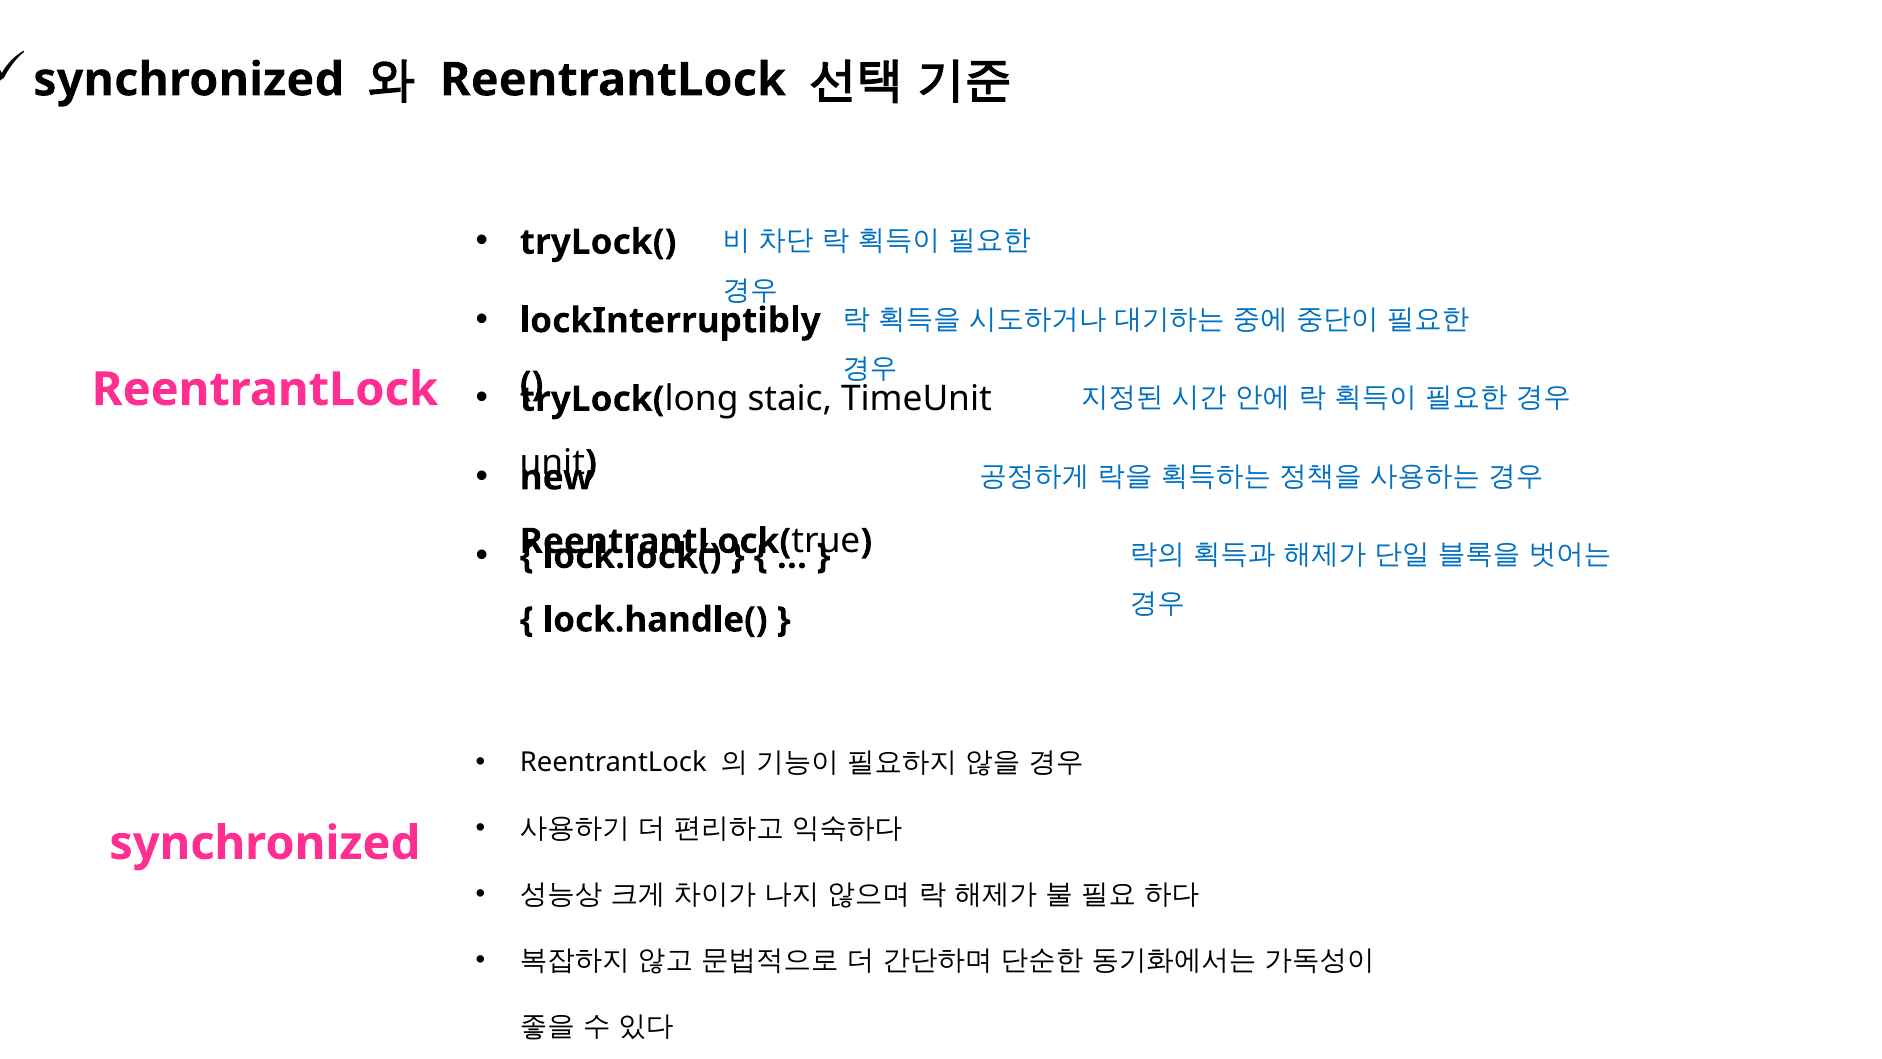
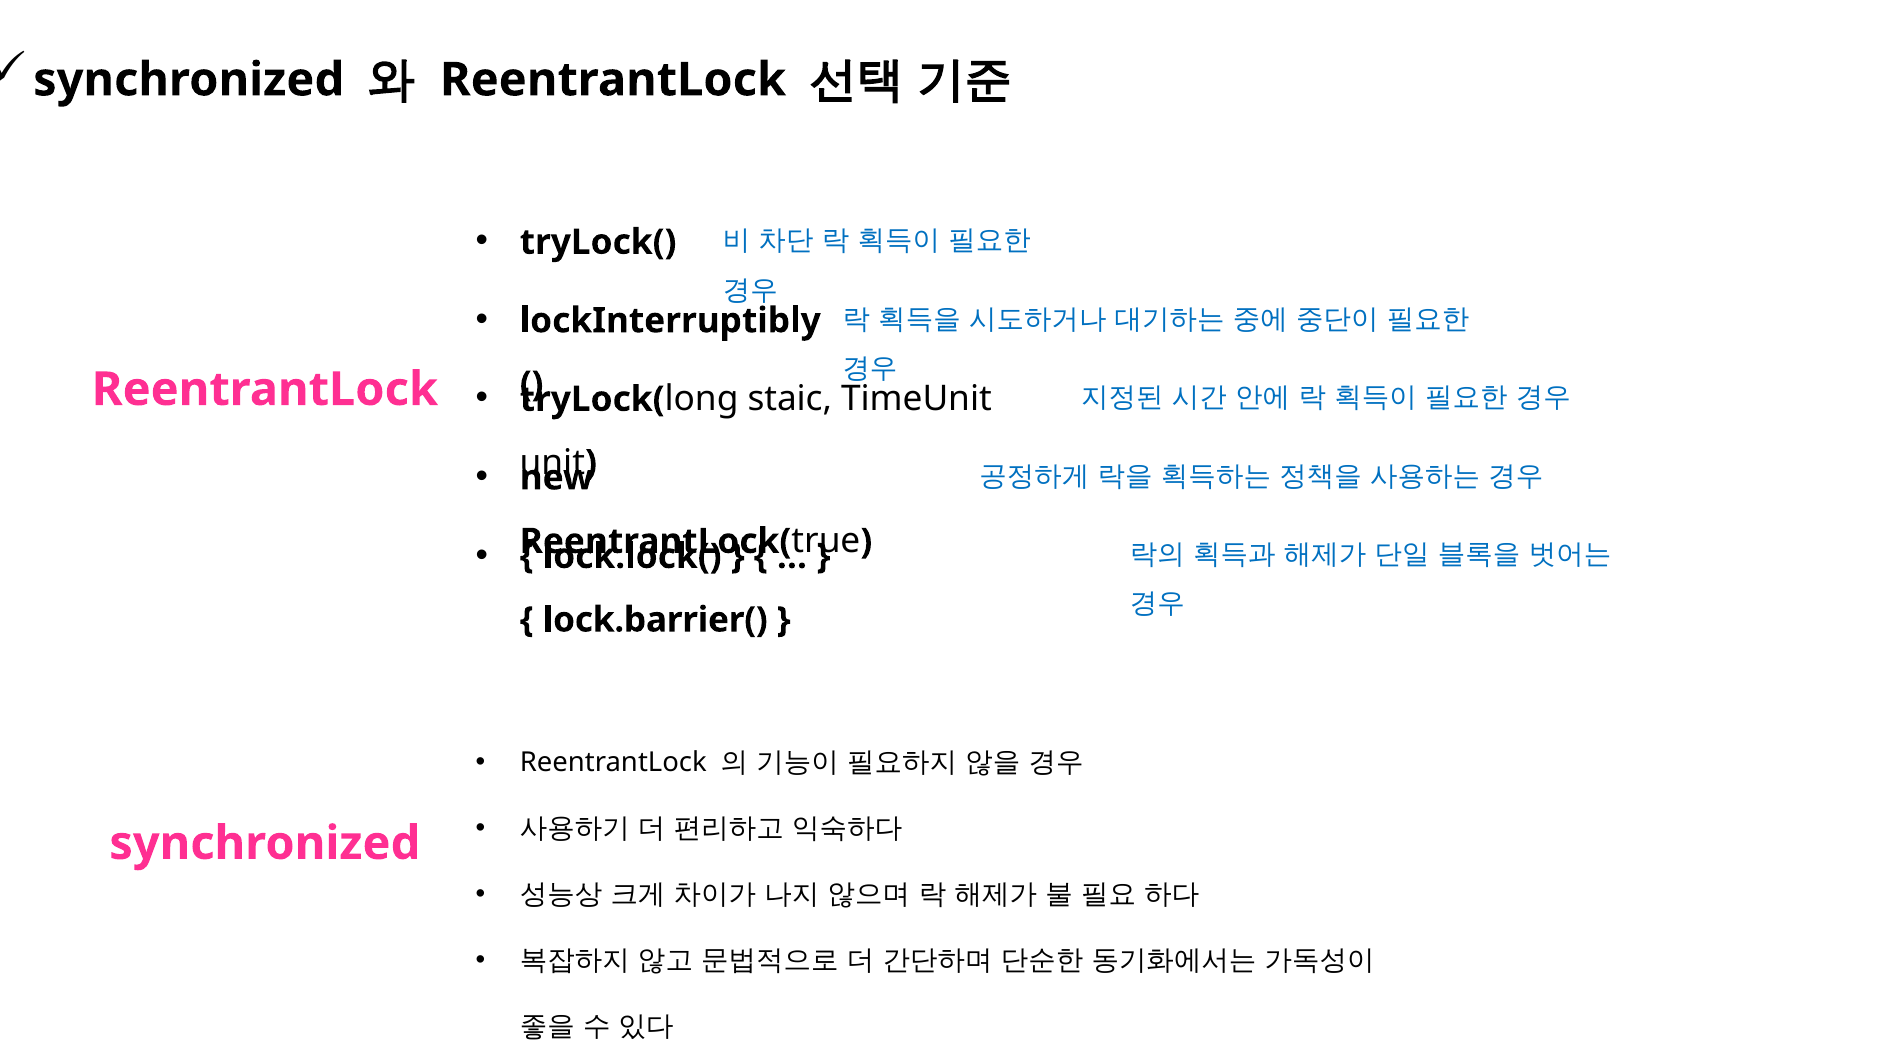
lock.handle(: lock.handle( -> lock.barrier( (655, 620)
